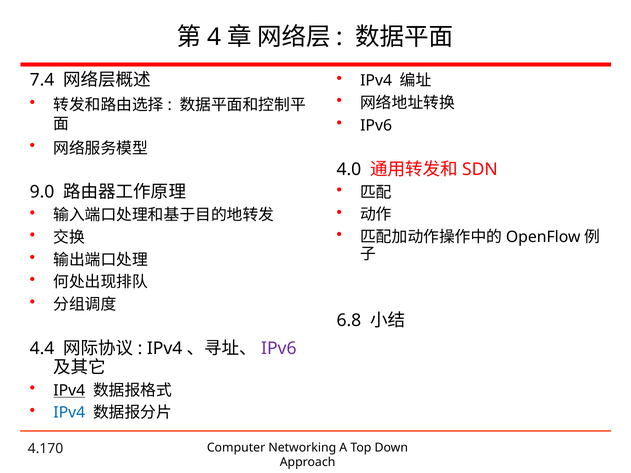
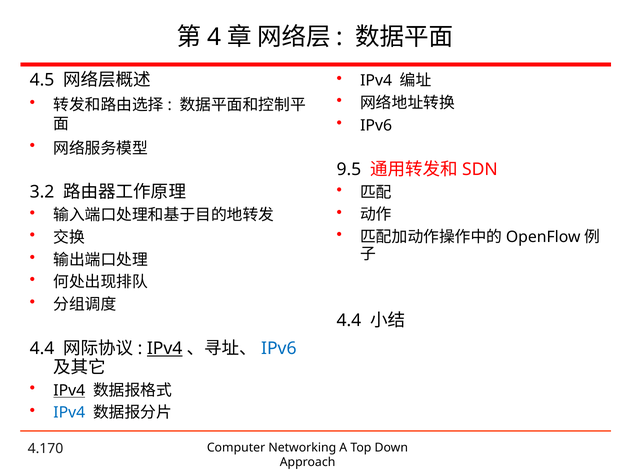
7.4: 7.4 -> 4.5 (42, 80)
4.0: 4.0 -> 9.5 (349, 169)
9.0: 9.0 -> 3.2 (42, 192)
6.8: 6.8 -> 4.4 (349, 321)
IPv4 underline: none -> present (165, 348)
IPv6 colour: purple -> blue (279, 348)
